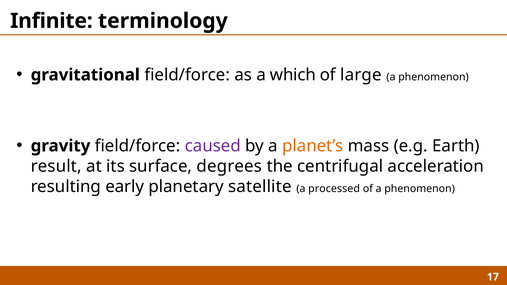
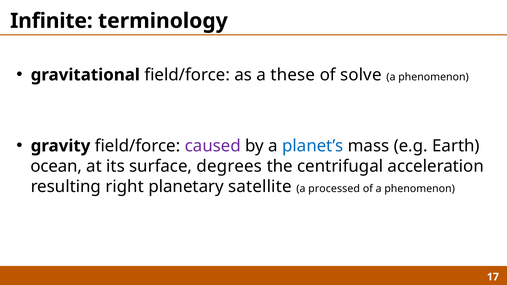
which: which -> these (293, 75)
large: large -> solve (361, 75)
planet’s colour: orange -> blue (313, 146)
result: result -> ocean (56, 166)
early: early -> right (125, 187)
